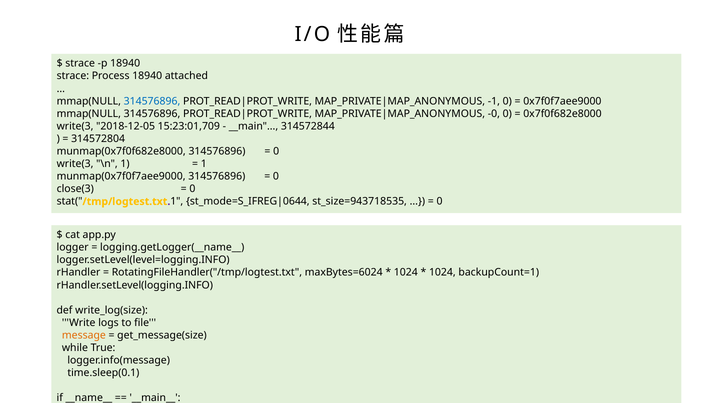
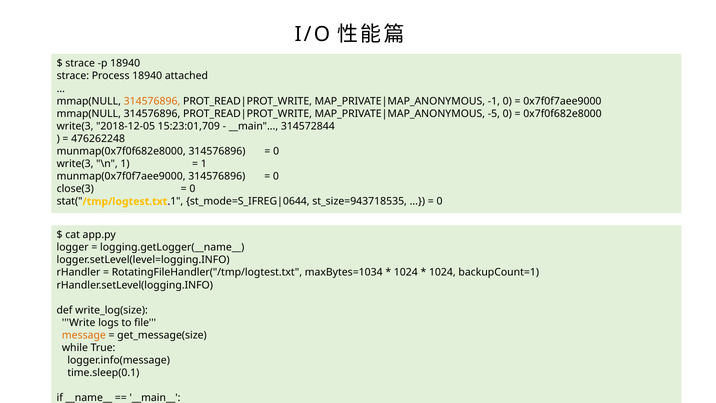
314576896 colour: blue -> orange (152, 101)
-0: -0 -> -5 (494, 114)
314572804: 314572804 -> 476262248 (98, 139)
maxBytes=6024: maxBytes=6024 -> maxBytes=1034 (344, 272)
